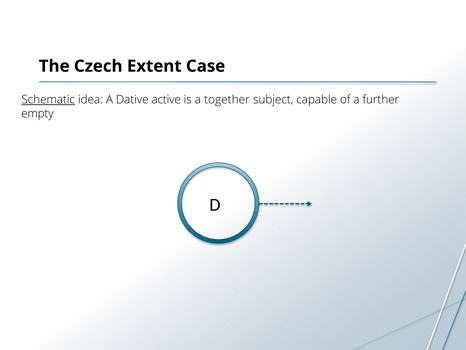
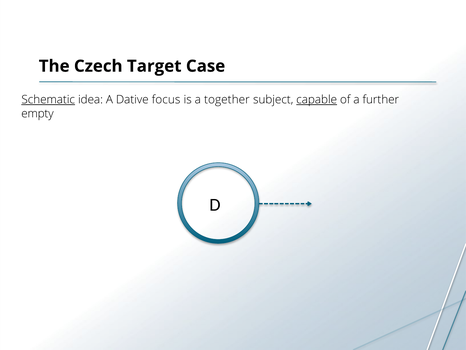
Extent: Extent -> Target (154, 66)
active: active -> focus (166, 99)
capable underline: none -> present (317, 99)
